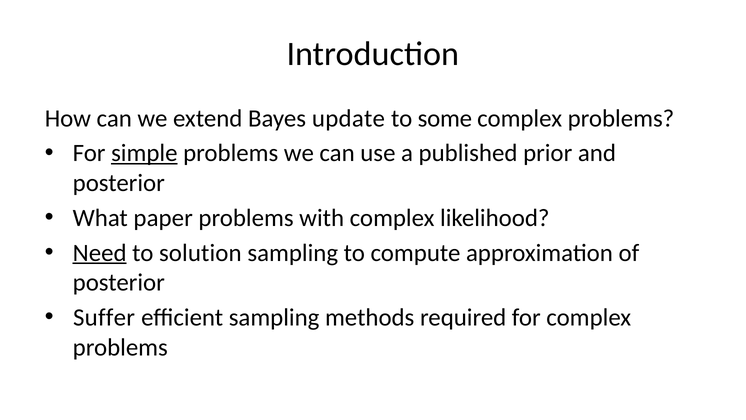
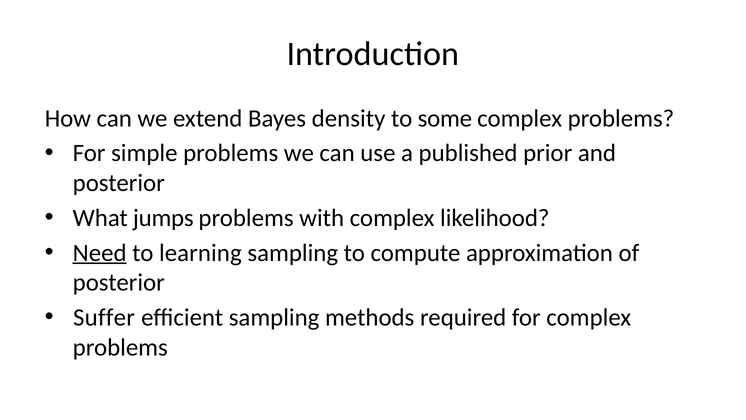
update: update -> density (349, 118)
simple underline: present -> none (144, 153)
paper: paper -> jumps (163, 218)
solution: solution -> learning (200, 253)
